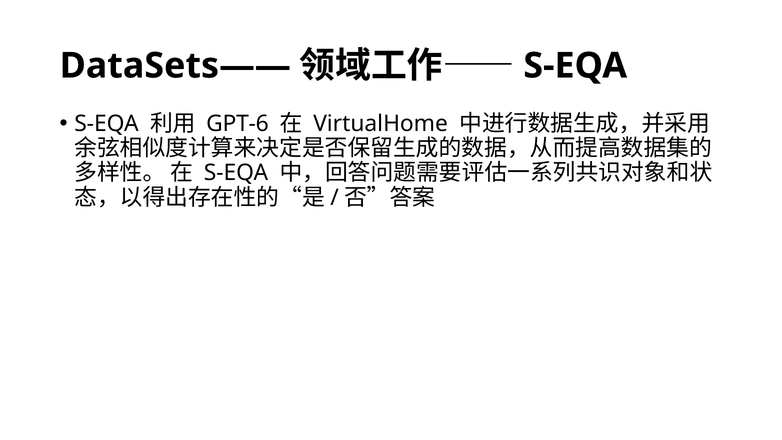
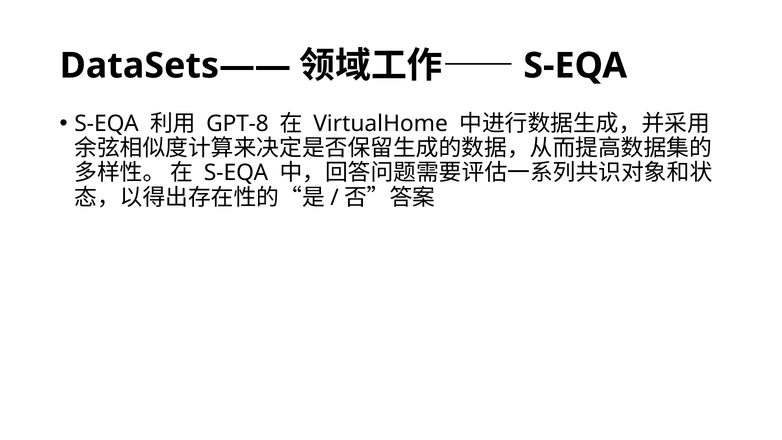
GPT-6: GPT-6 -> GPT-8 (237, 124)
